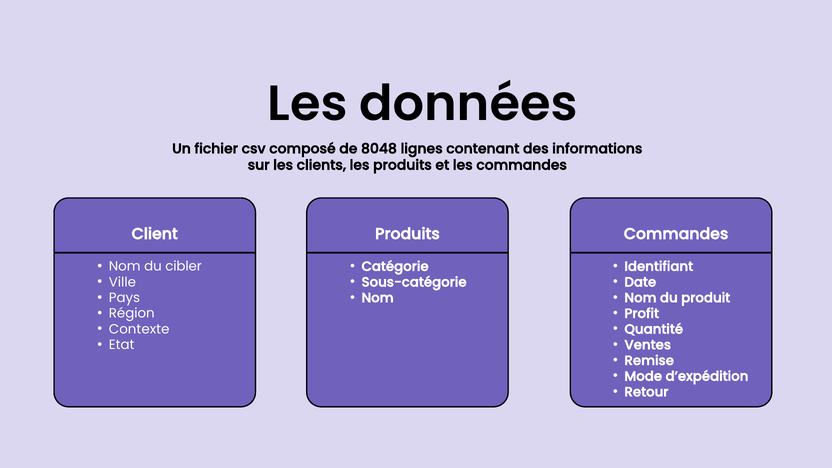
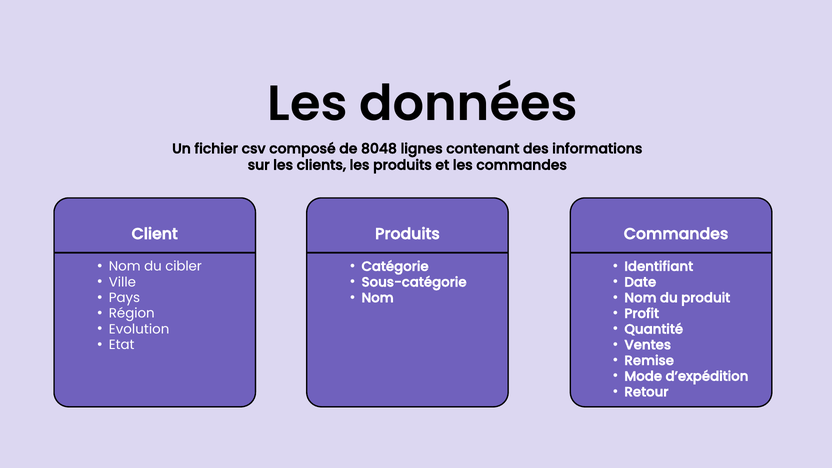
Contexte: Contexte -> Evolution (139, 329)
